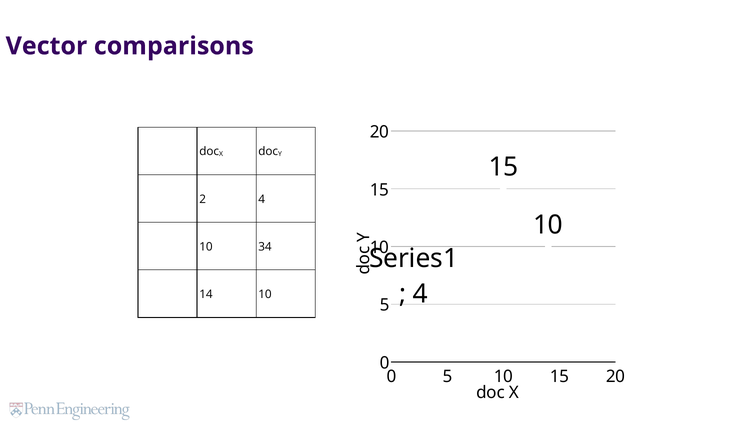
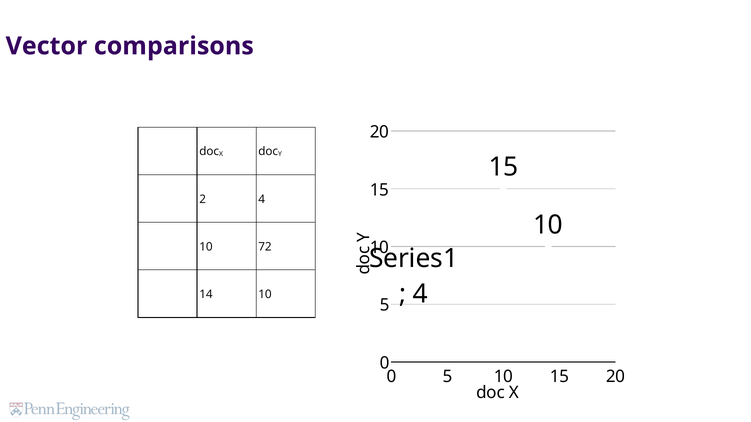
34: 34 -> 72 (265, 247)
